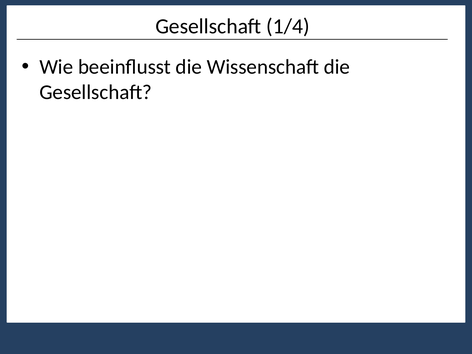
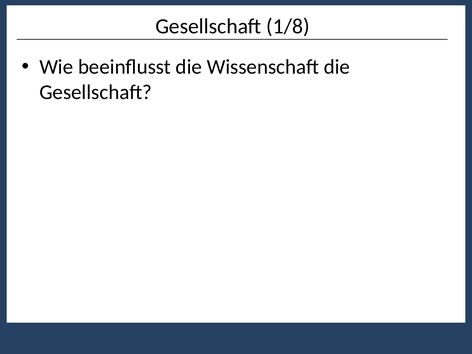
1/4: 1/4 -> 1/8 (288, 26)
